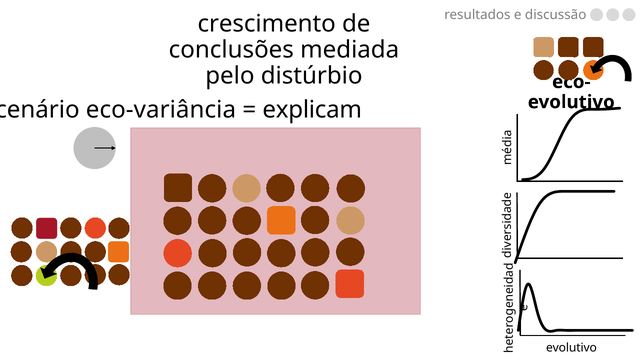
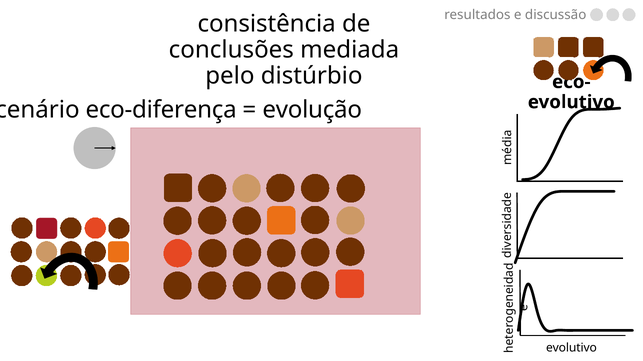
crescimento: crescimento -> consistência (267, 24)
eco-variância: eco-variância -> eco-diferença (161, 110)
explicam: explicam -> evolução (312, 110)
